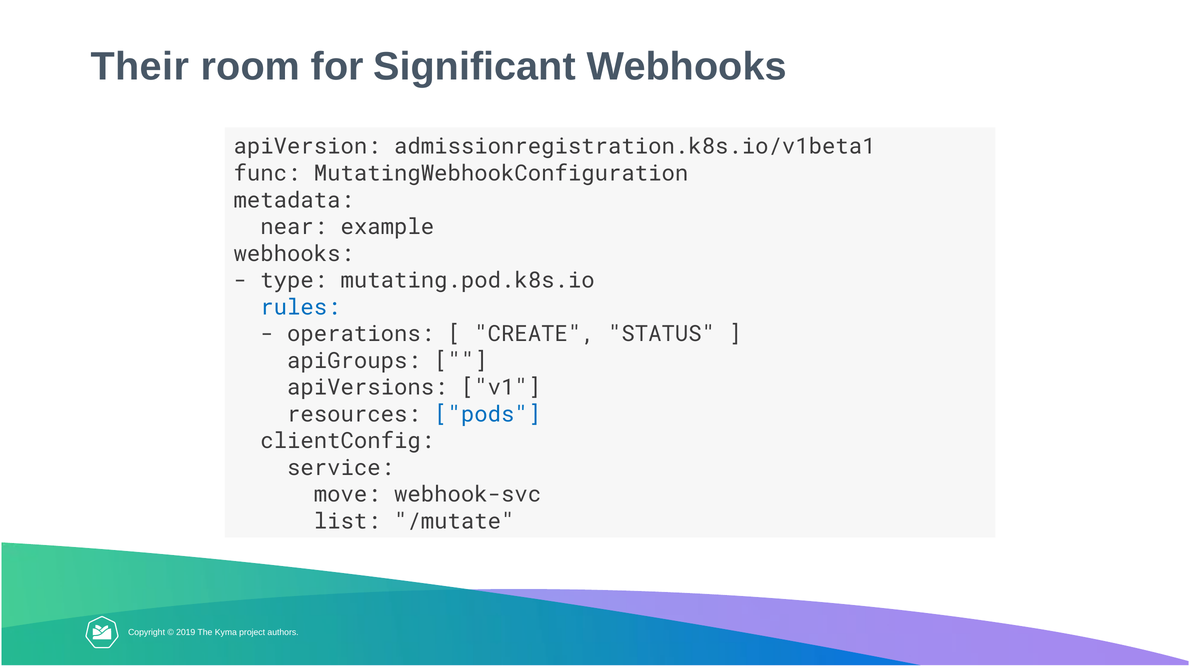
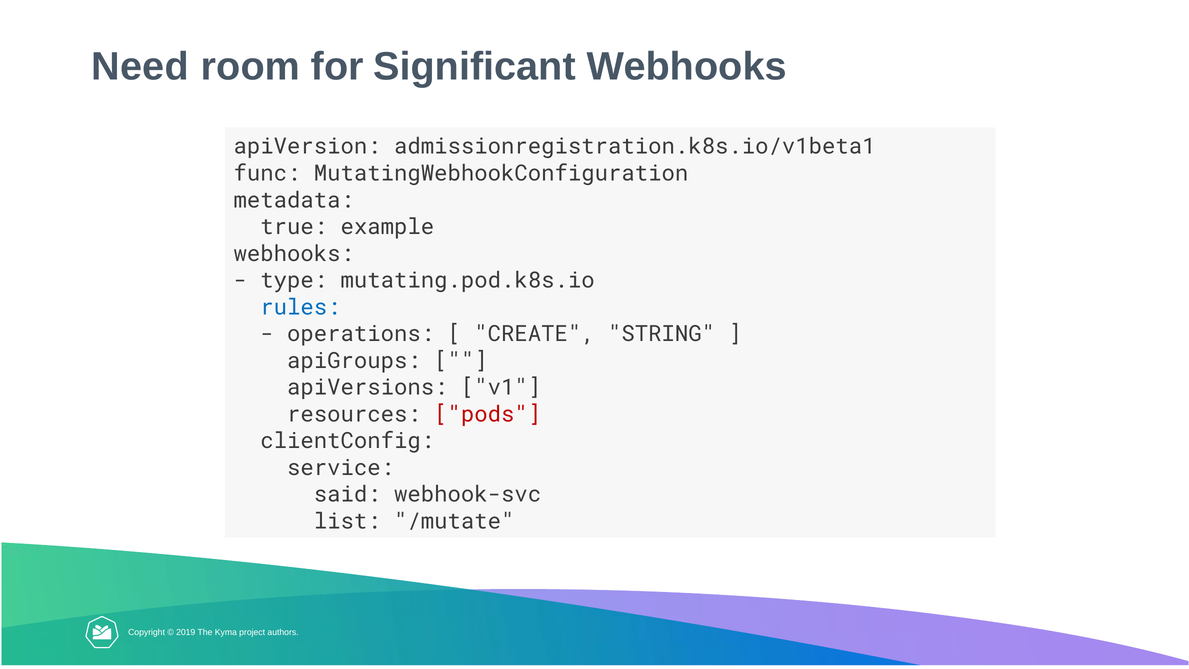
Their: Their -> Need (140, 67)
near: near -> true (294, 227)
STATUS: STATUS -> STRING (662, 334)
pods colour: blue -> red (488, 414)
move: move -> said (347, 494)
